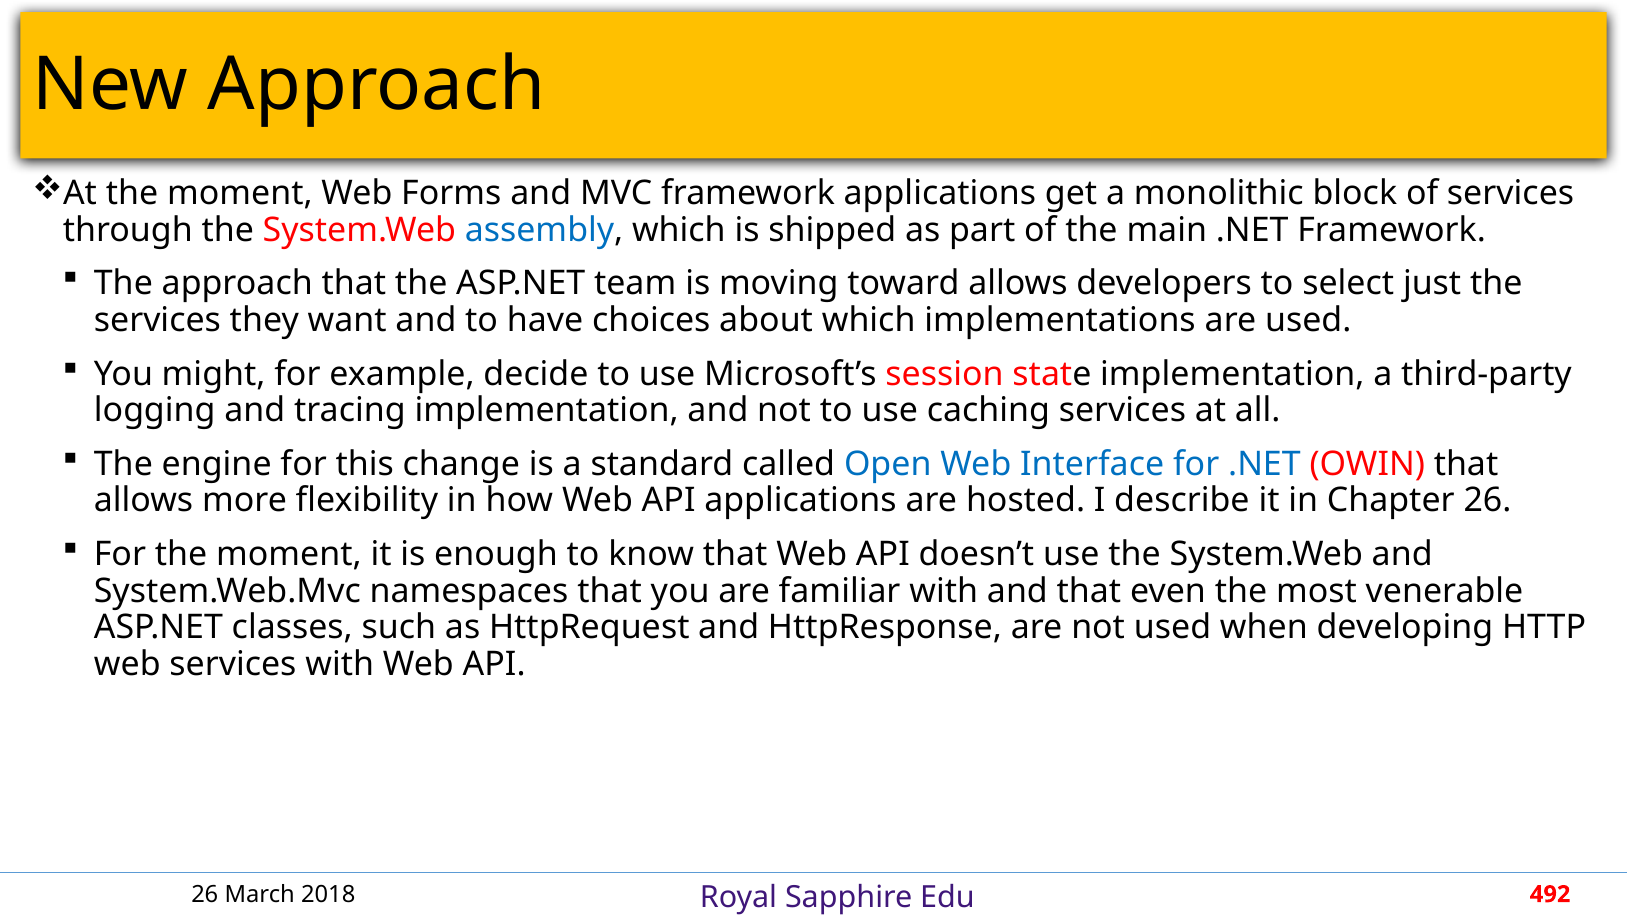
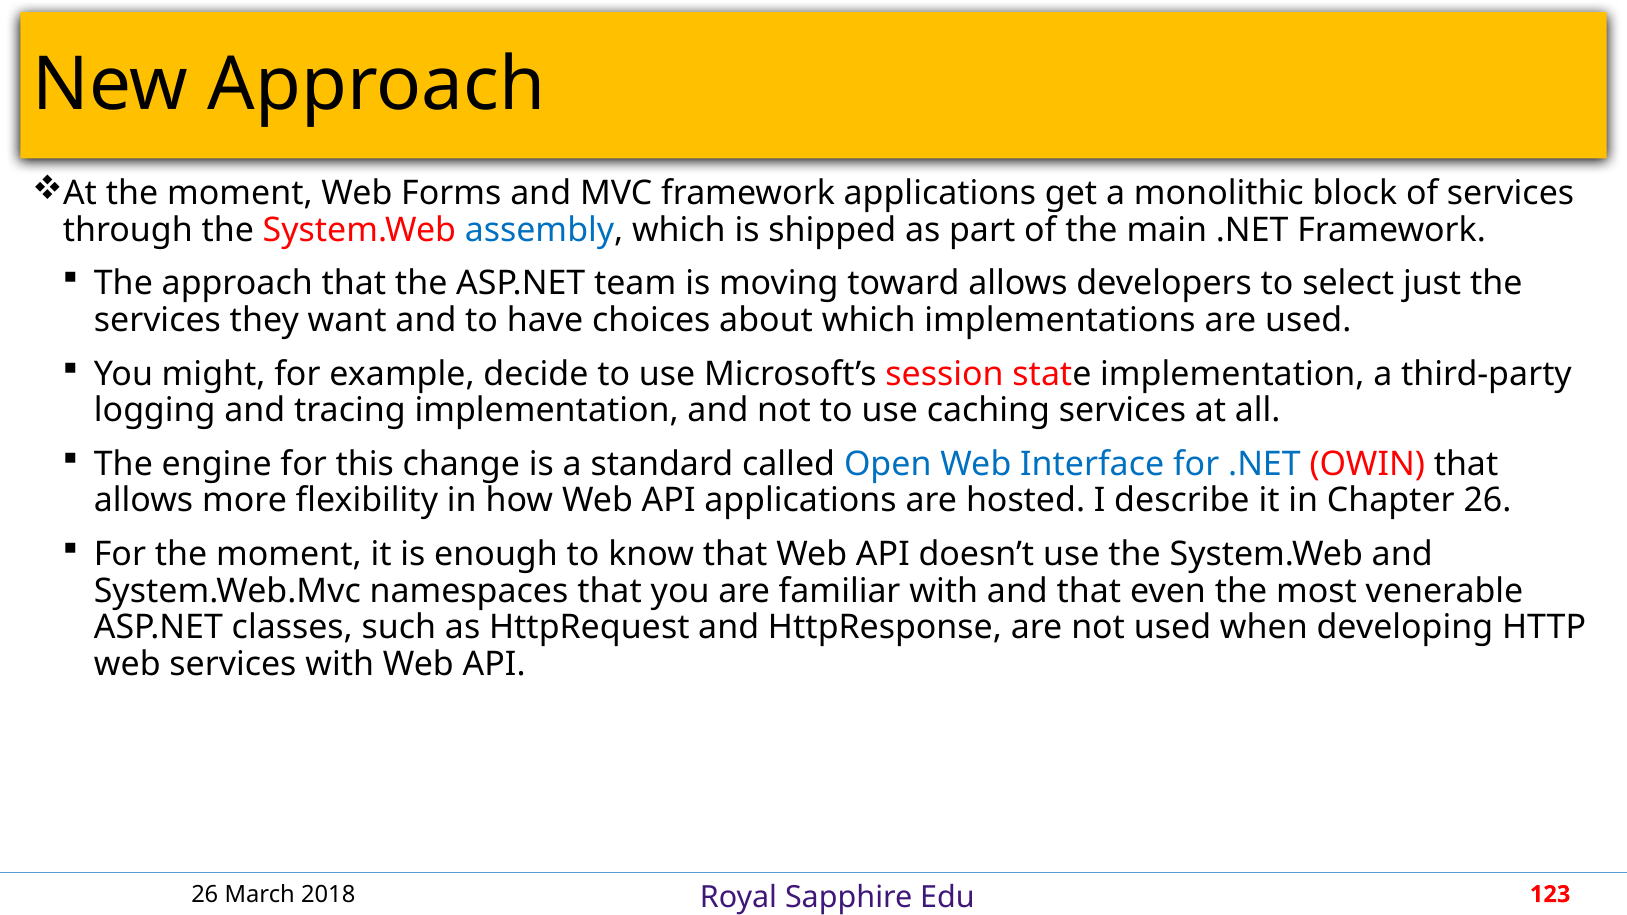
492: 492 -> 123 (1550, 895)
